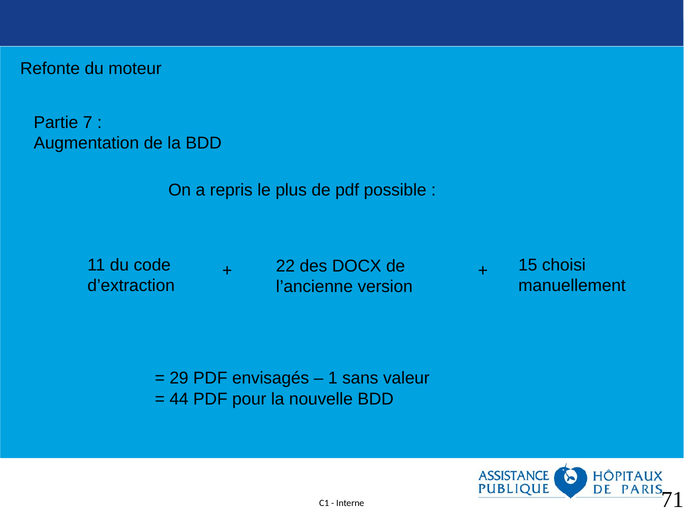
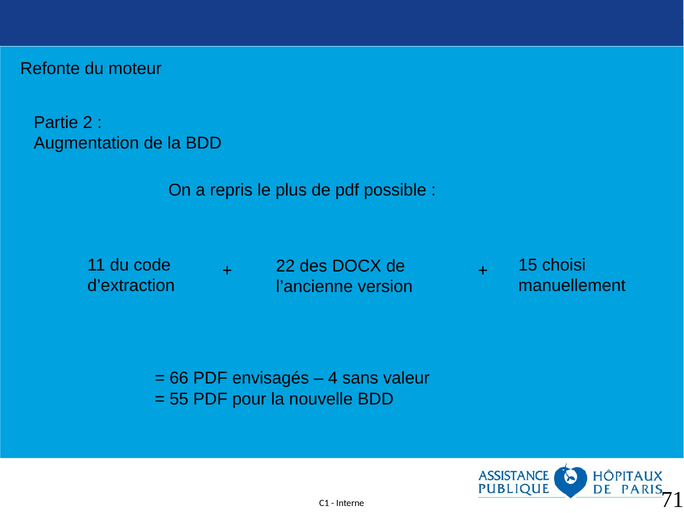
7: 7 -> 2 (88, 123)
29: 29 -> 66 (179, 378)
1: 1 -> 4 (333, 378)
44: 44 -> 55 (179, 399)
